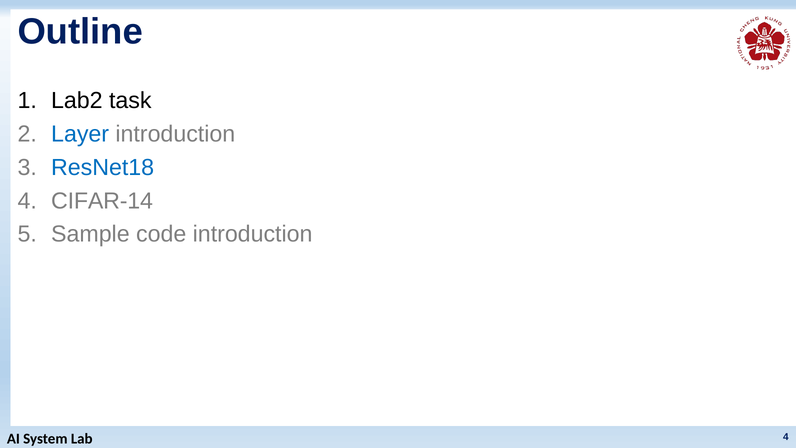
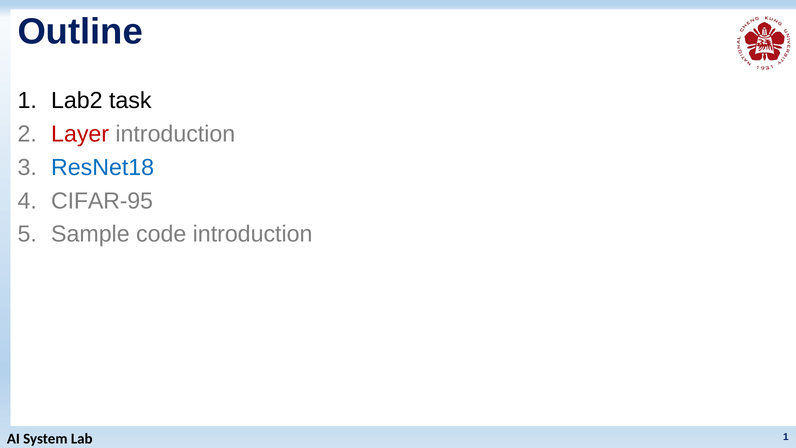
Layer colour: blue -> red (80, 134)
CIFAR-14: CIFAR-14 -> CIFAR-95 (102, 201)
4: 4 -> 1 (786, 437)
